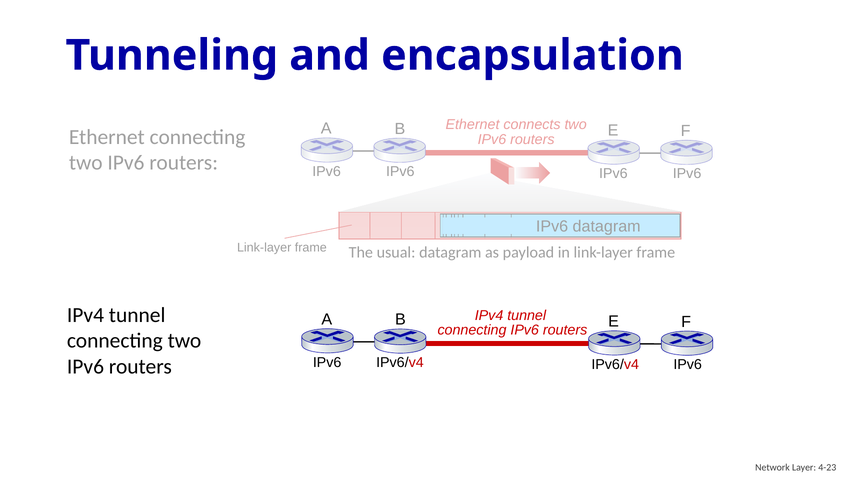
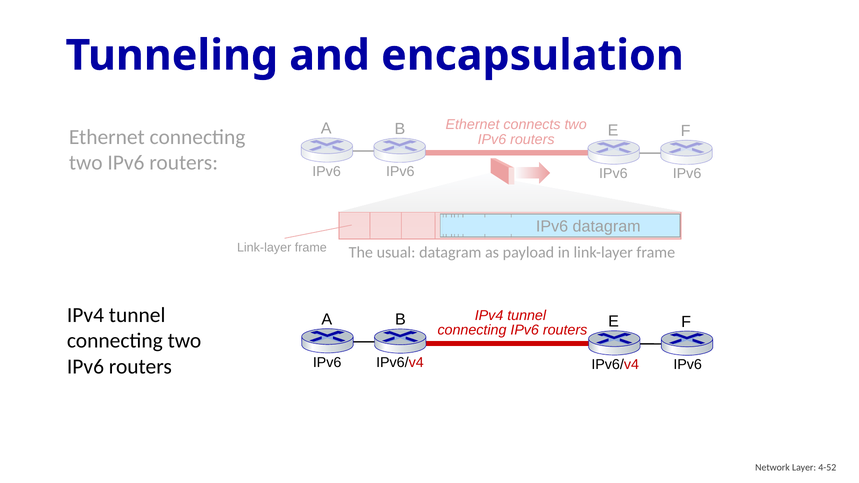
4-23: 4-23 -> 4-52 (827, 467)
